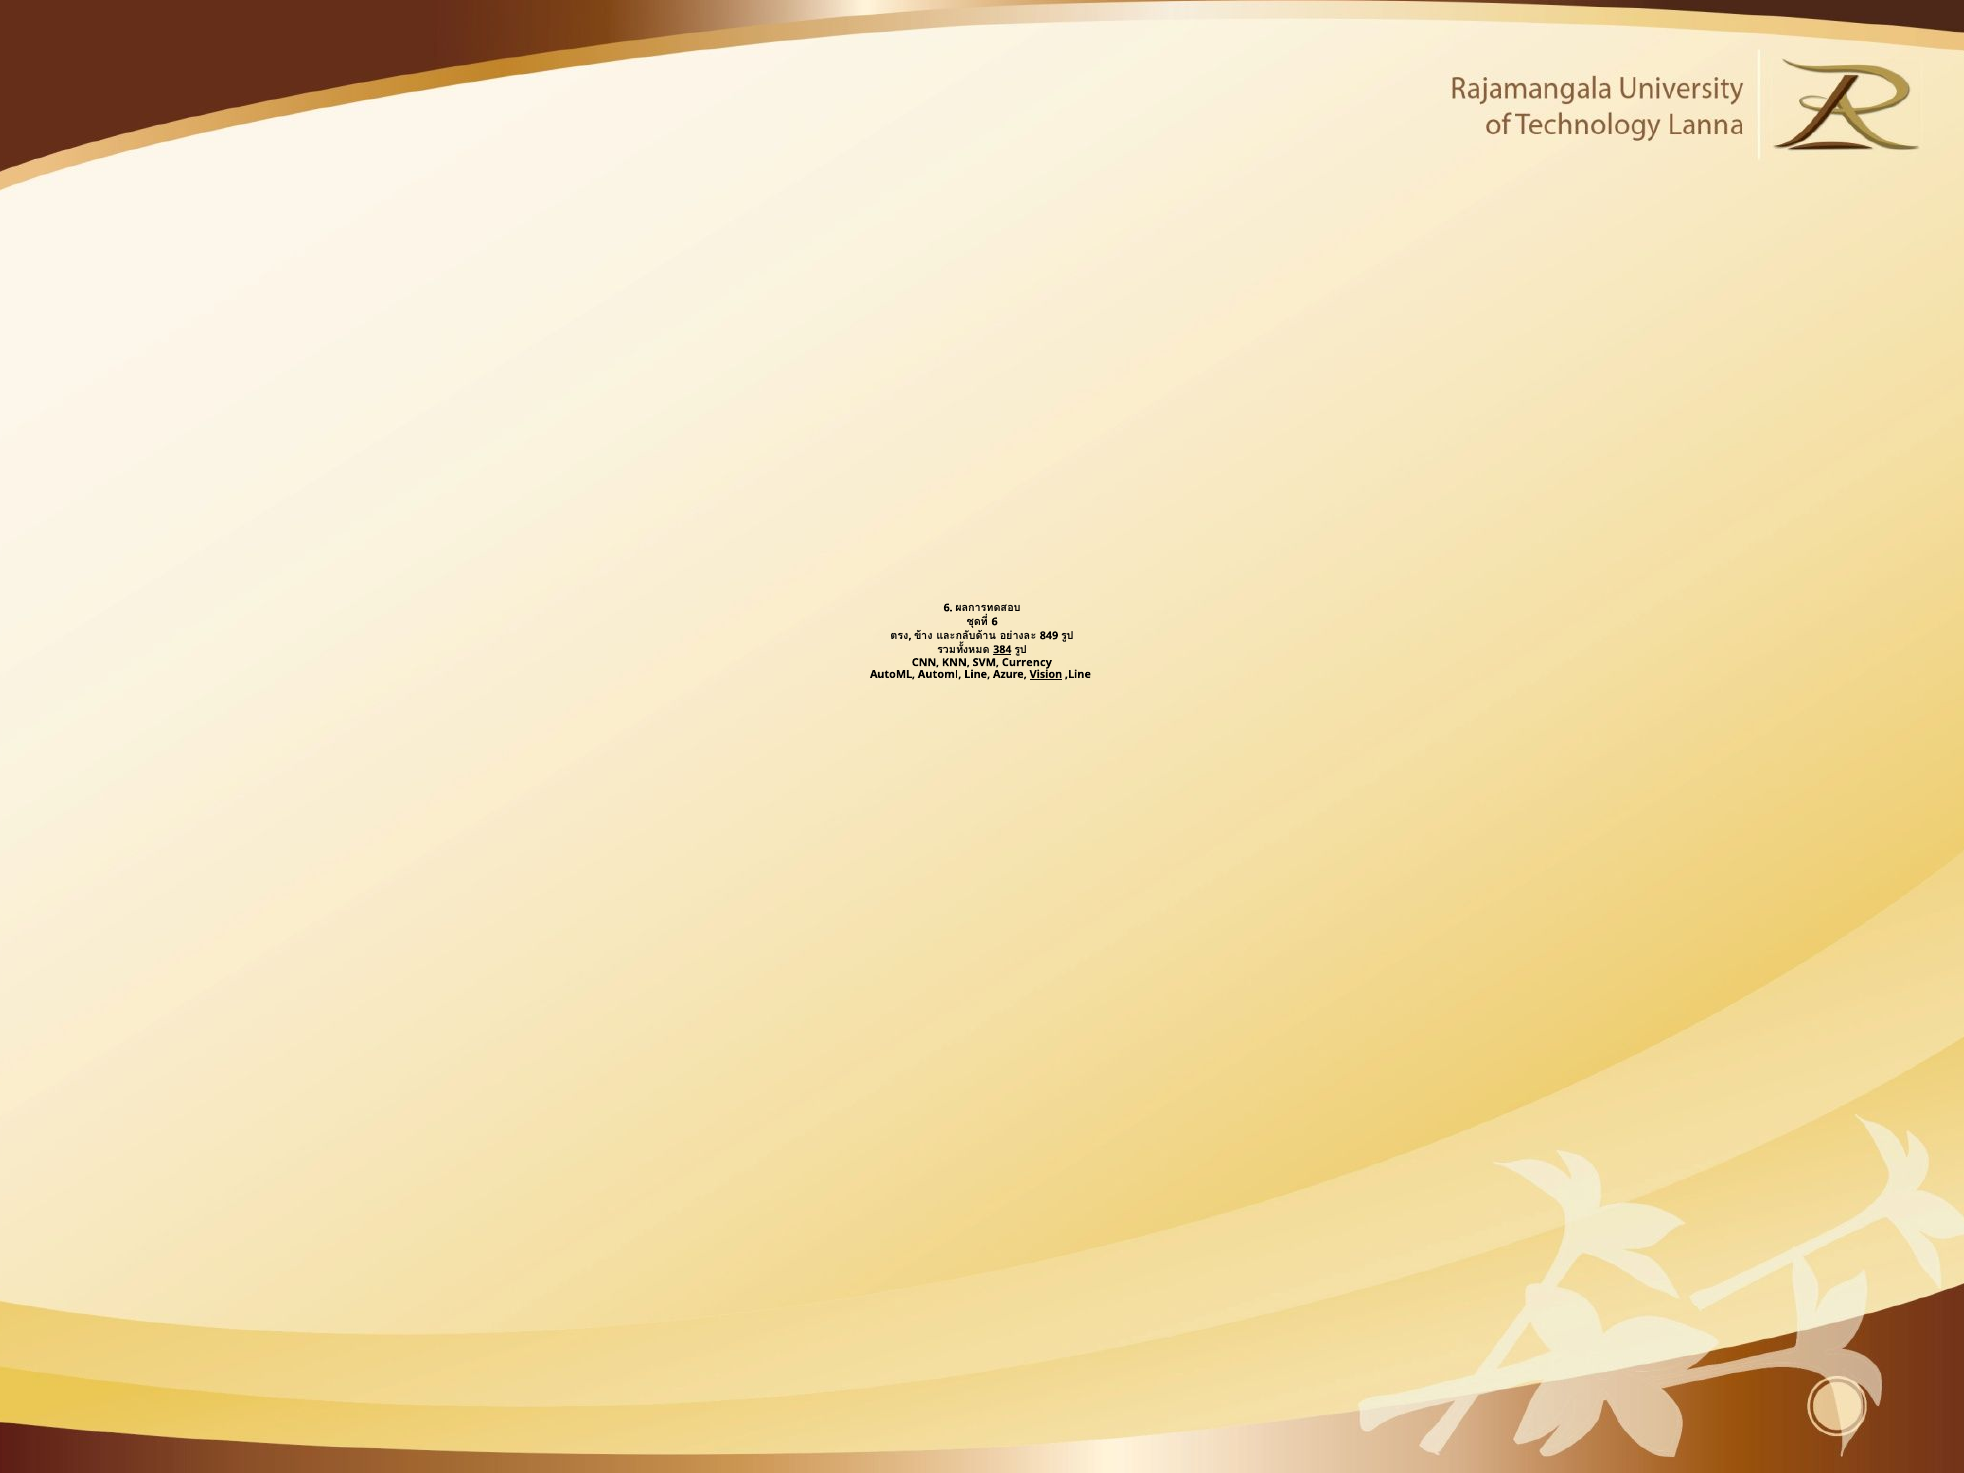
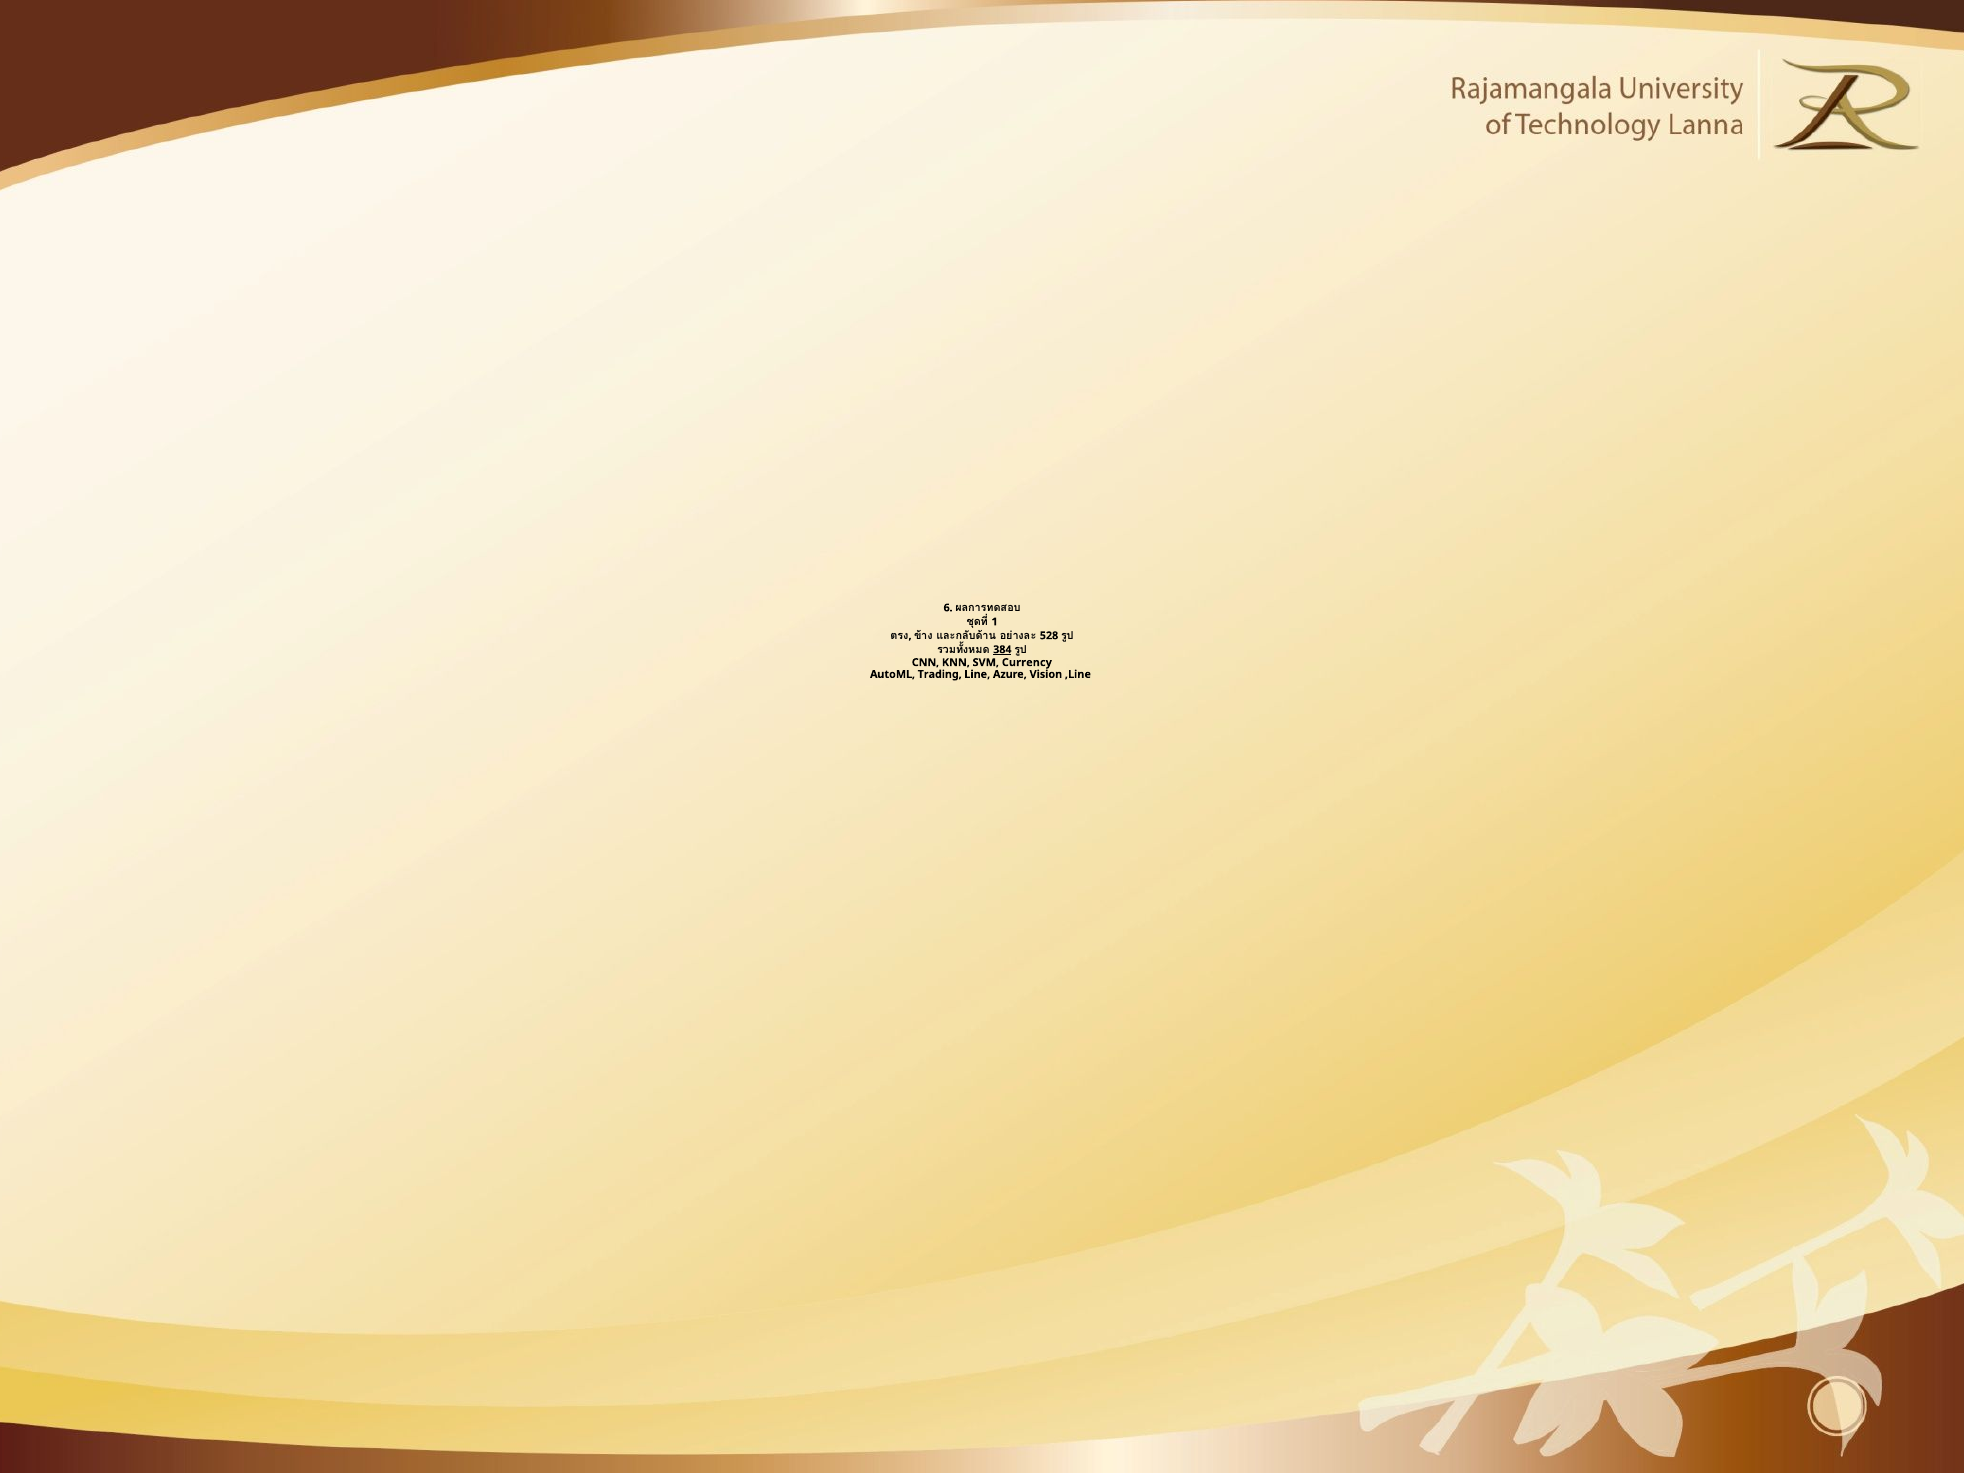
6: 6 -> 1 (995, 622)
849: 849 -> 528 (1049, 636)
AutoML Automl: Automl -> Trading (940, 674)
Vision underline: present -> none (1046, 674)
